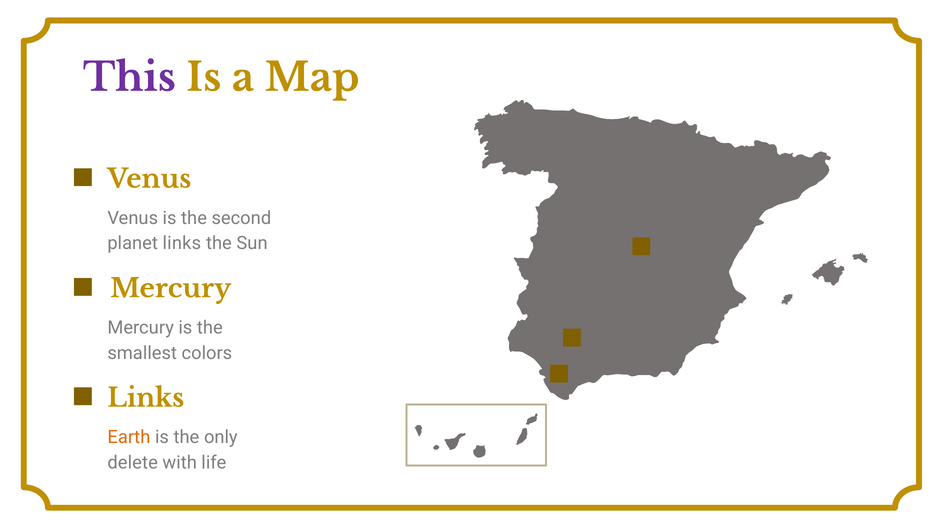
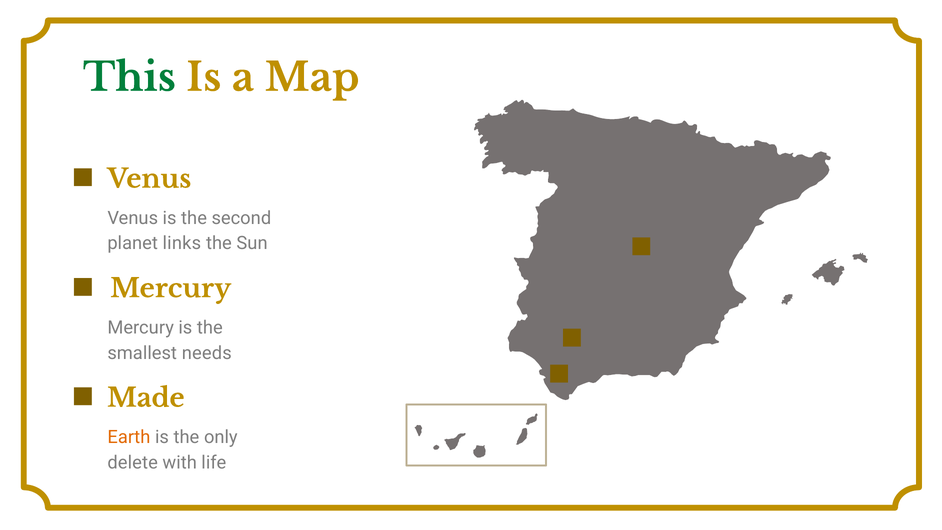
This colour: purple -> green (129, 78)
colors: colors -> needs (207, 353)
Links: Links -> Made (146, 398)
